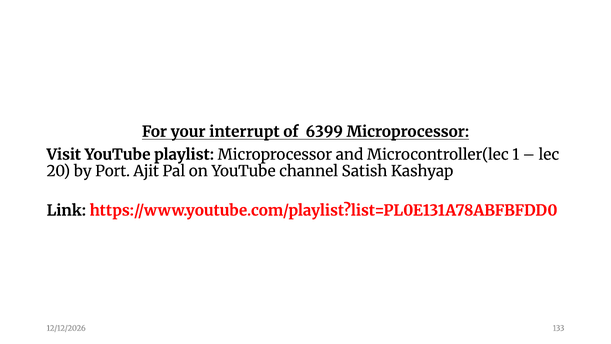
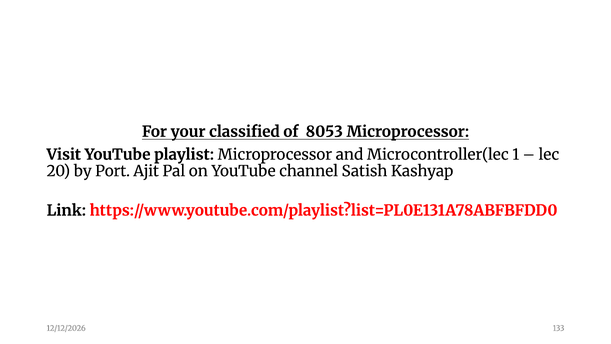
interrupt: interrupt -> classified (244, 132)
6399: 6399 -> 8053 (324, 132)
